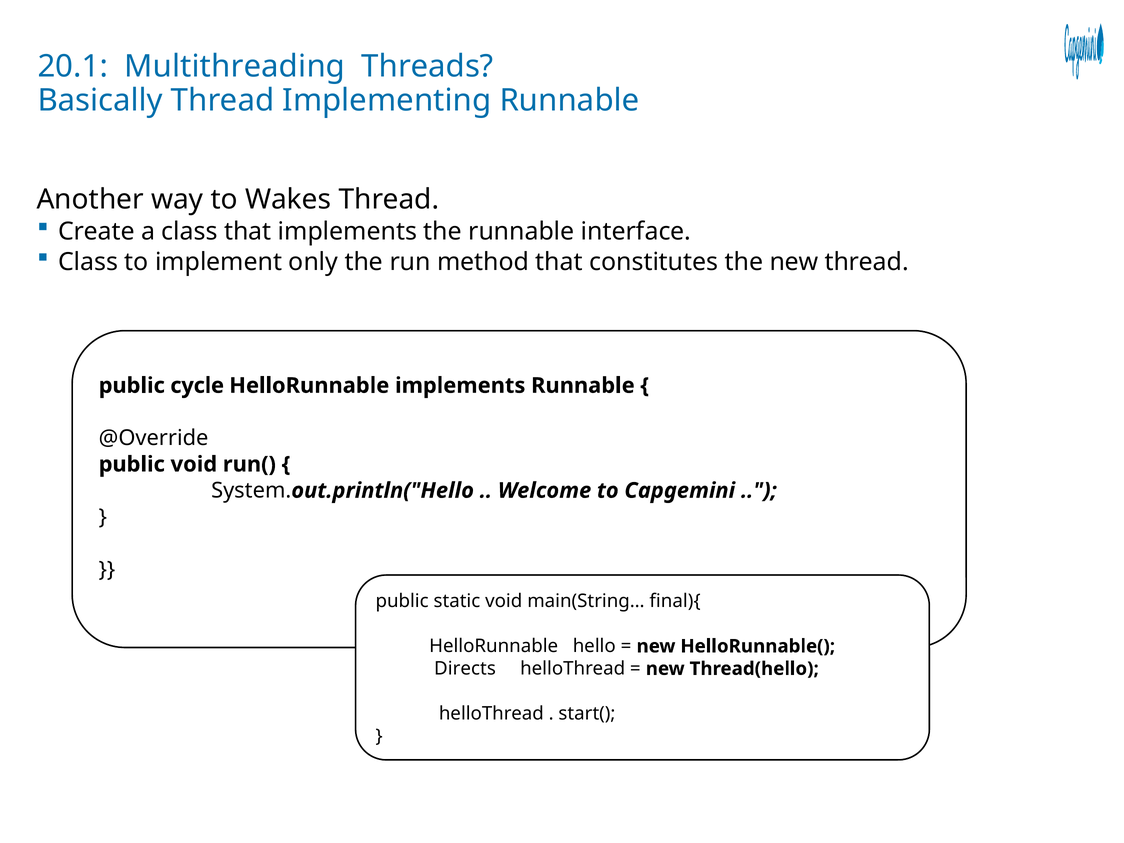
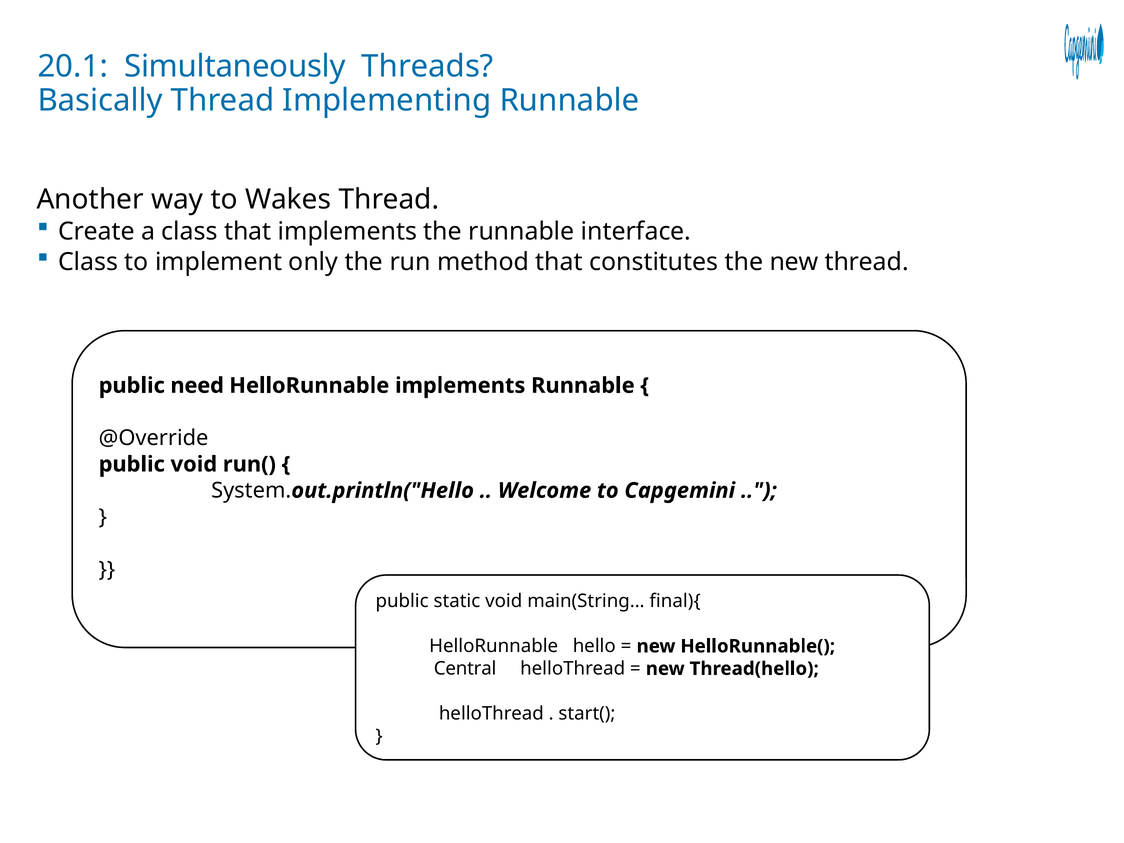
Multithreading: Multithreading -> Simultaneously (235, 66)
cycle: cycle -> need (197, 386)
Directs: Directs -> Central (465, 669)
